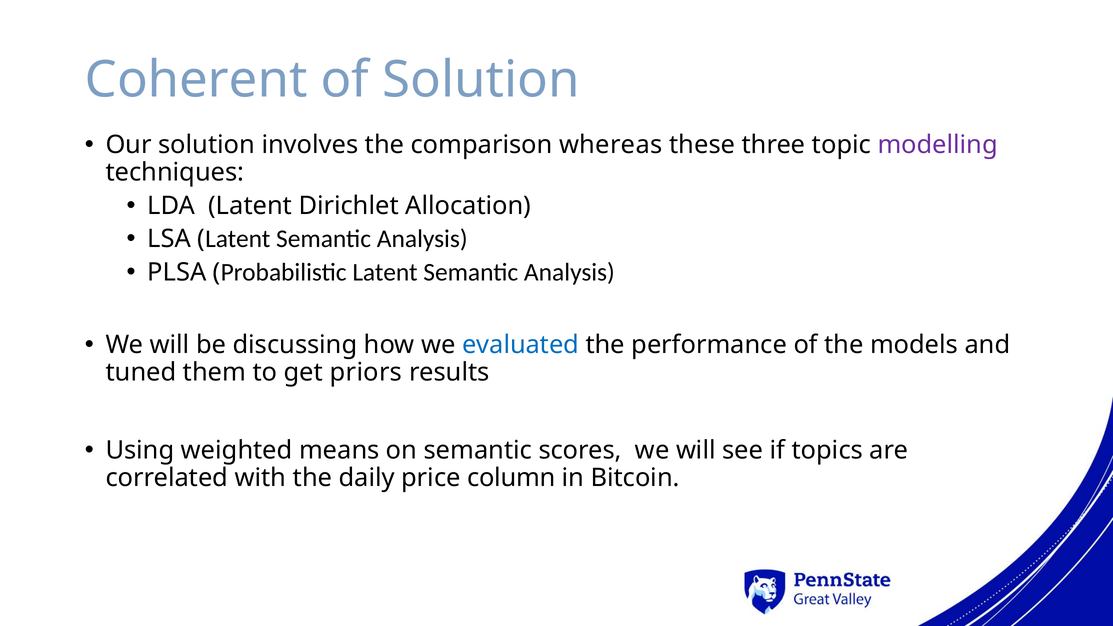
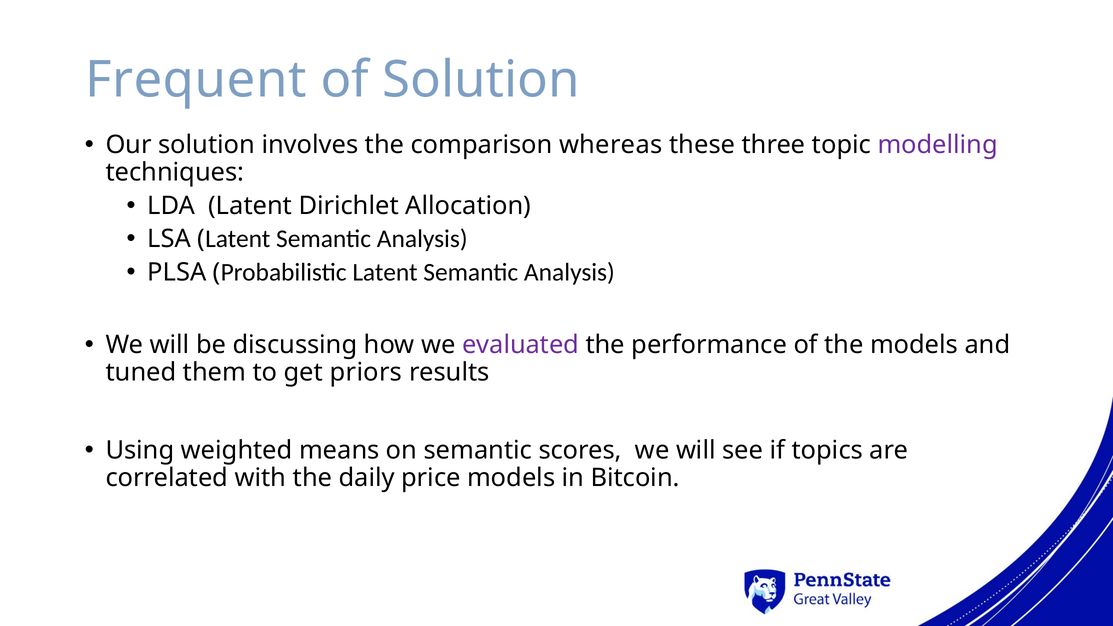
Coherent: Coherent -> Frequent (196, 80)
evaluated colour: blue -> purple (521, 345)
price column: column -> models (511, 478)
